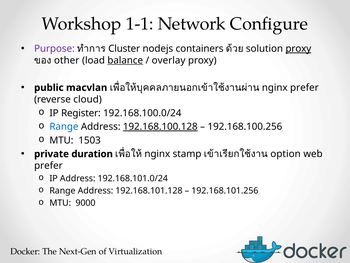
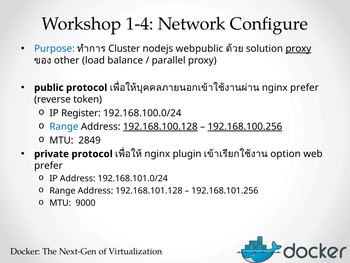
1-1: 1-1 -> 1-4 (140, 24)
Purpose colour: purple -> blue (54, 49)
containers: containers -> webpublic (200, 49)
balance underline: present -> none (125, 60)
overlay: overlay -> parallel (169, 60)
public macvlan: macvlan -> protocol (87, 88)
cloud: cloud -> token (88, 99)
192.168.100.256 underline: none -> present (245, 126)
1503: 1503 -> 2849 (90, 140)
private duration: duration -> protocol (92, 154)
stamp: stamp -> plugin (187, 154)
